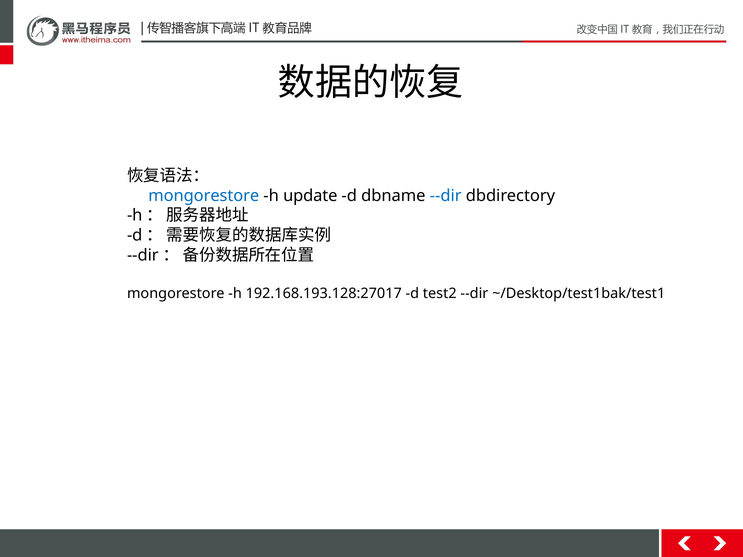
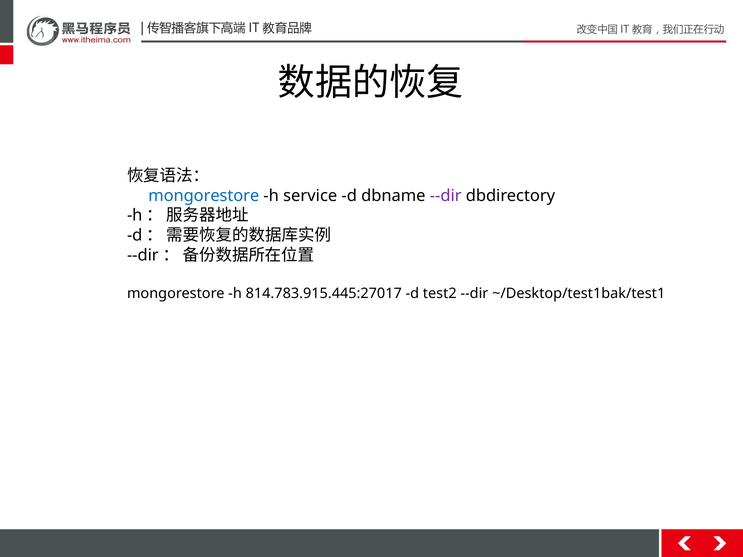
update: update -> service (310, 196)
--dir colour: blue -> purple (446, 196)
192.168.193.128:27017: 192.168.193.128:27017 -> 814.783.915.445:27017 (324, 293)
